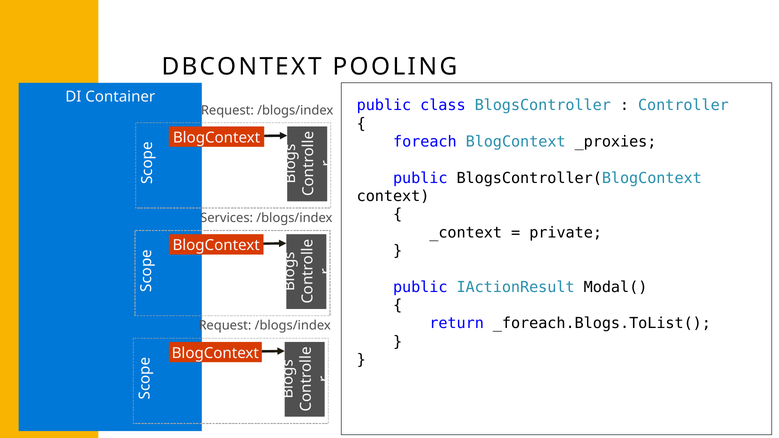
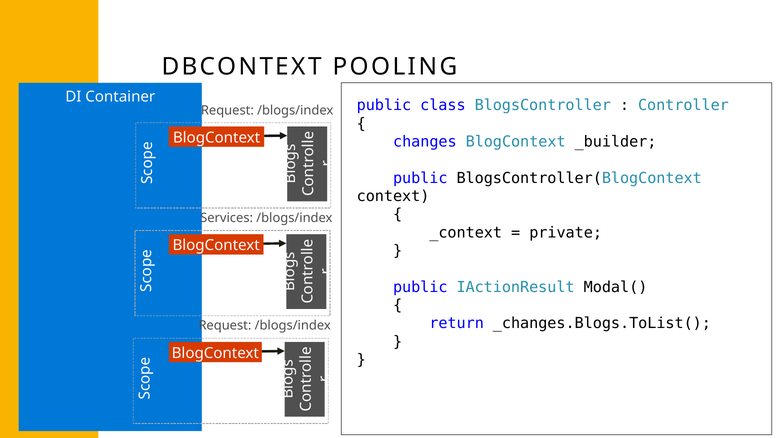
foreach: foreach -> changes (425, 142)
_proxies: _proxies -> _builder (616, 142)
_foreach.Blogs.ToList(: _foreach.Blogs.ToList( -> _changes.Blogs.ToList( (602, 324)
